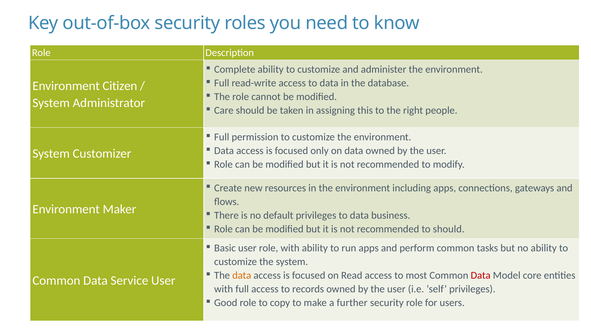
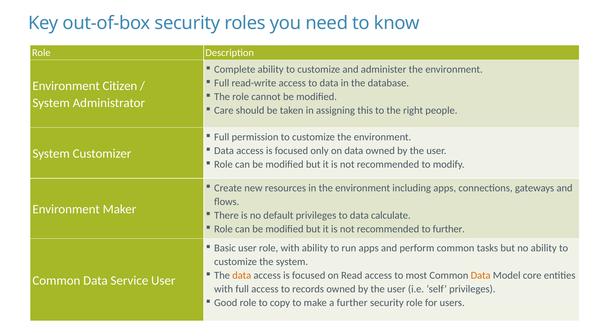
business: business -> calculate (391, 216)
to should: should -> further (449, 229)
Data colour: red -> orange (481, 276)
